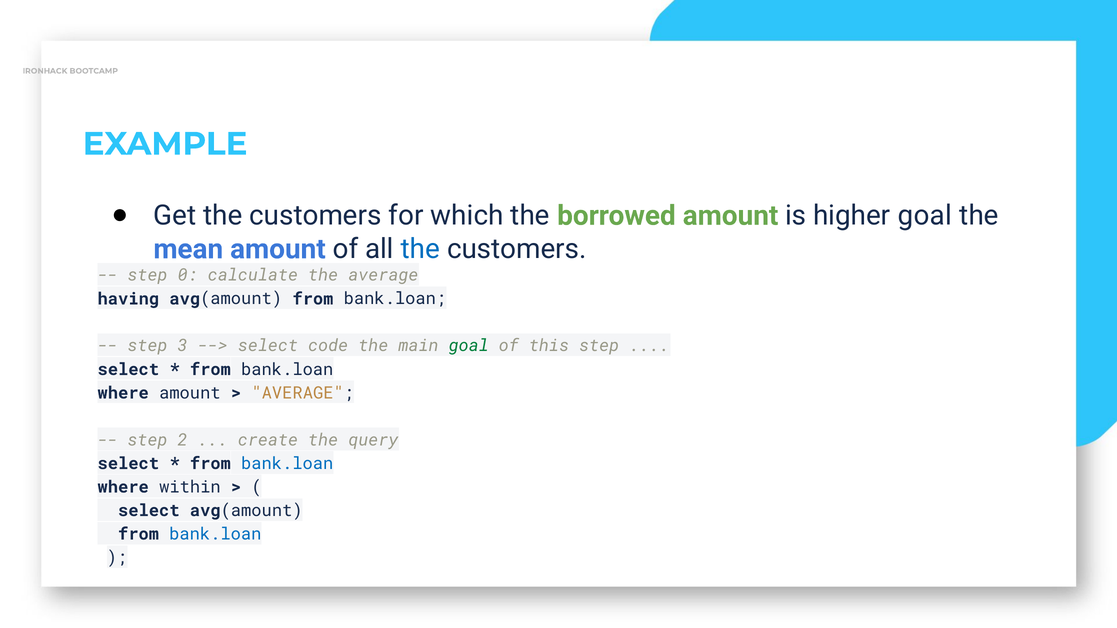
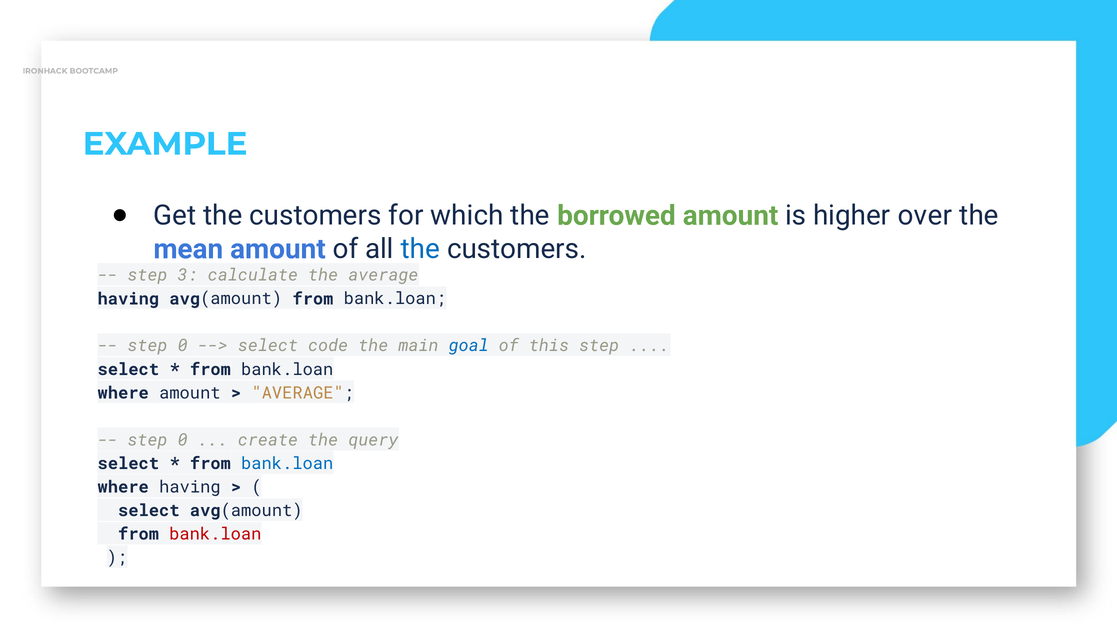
higher goal: goal -> over (925, 216)
0: 0 -> 3 (188, 275)
3: 3 -> 0 (183, 346)
goal colour: green -> blue (469, 346)
2: 2 -> 0 (183, 440)
where within: within -> having (190, 487)
bank.loan colour: blue -> red (215, 534)
